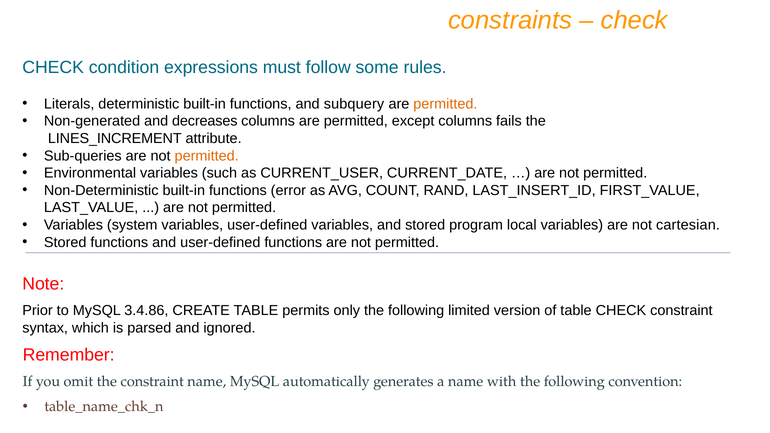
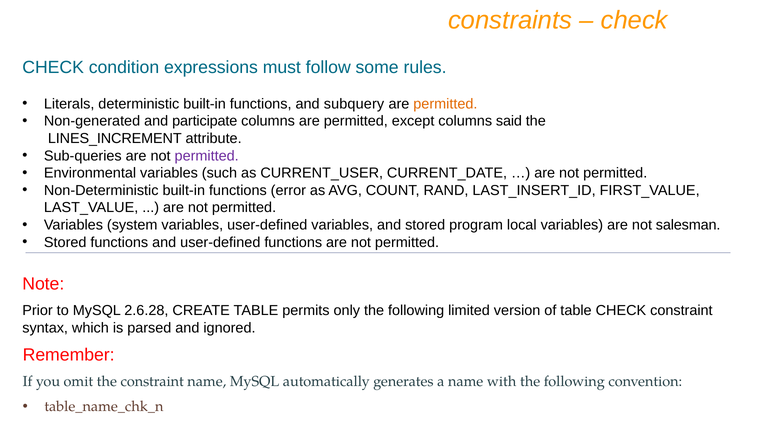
decreases: decreases -> participate (205, 121)
fails: fails -> said (509, 121)
permitted colour: orange -> purple (207, 156)
cartesian: cartesian -> salesman (688, 225)
3.4.86: 3.4.86 -> 2.6.28 (146, 311)
